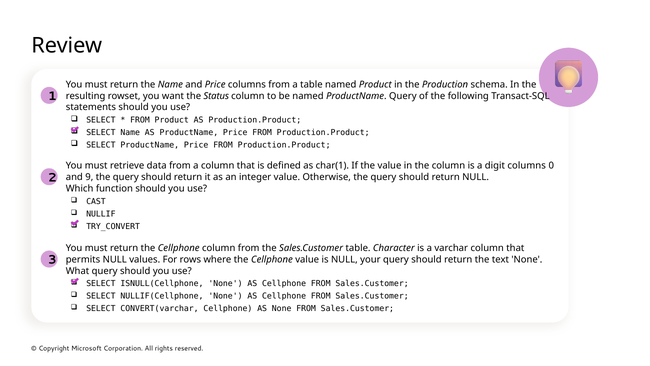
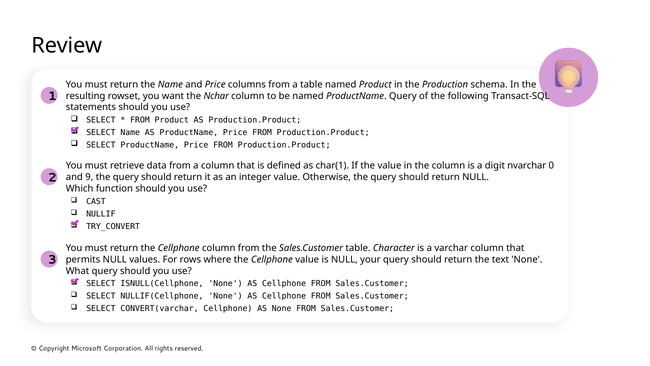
Status: Status -> Nchar (216, 96)
digit columns: columns -> nvarchar (527, 166)
